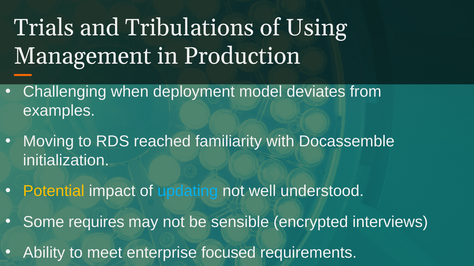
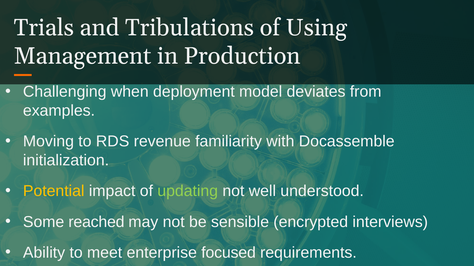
reached: reached -> revenue (162, 142)
updating colour: light blue -> light green (188, 192)
requires: requires -> reached (96, 222)
